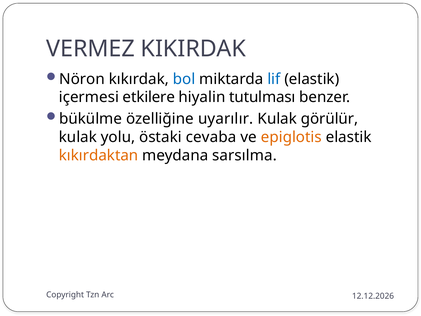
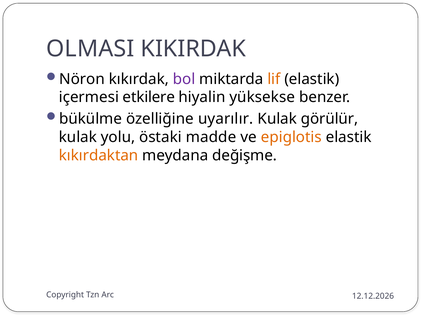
VERMEZ: VERMEZ -> OLMASI (90, 49)
bol colour: blue -> purple (184, 79)
lif colour: blue -> orange (274, 79)
tutulması: tutulması -> yüksekse (262, 97)
cevaba: cevaba -> madde (211, 137)
sarsılma: sarsılma -> değişme (245, 155)
